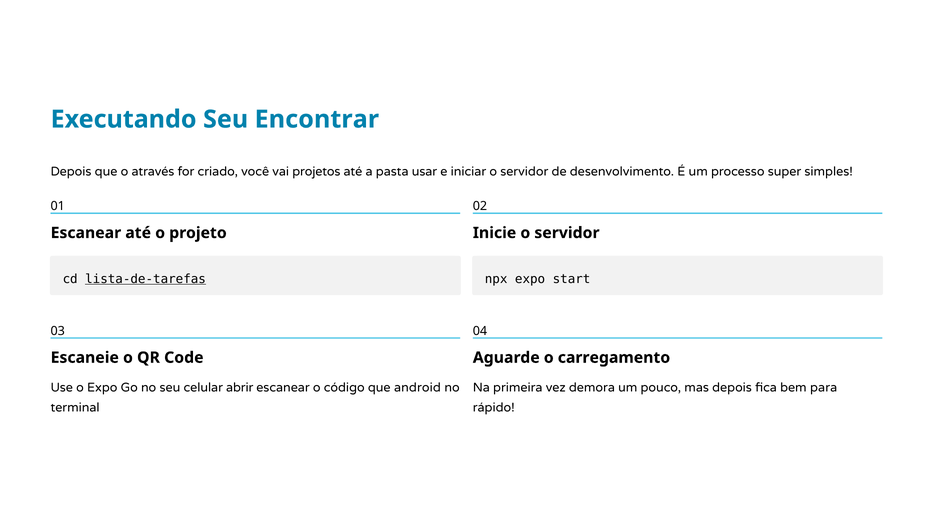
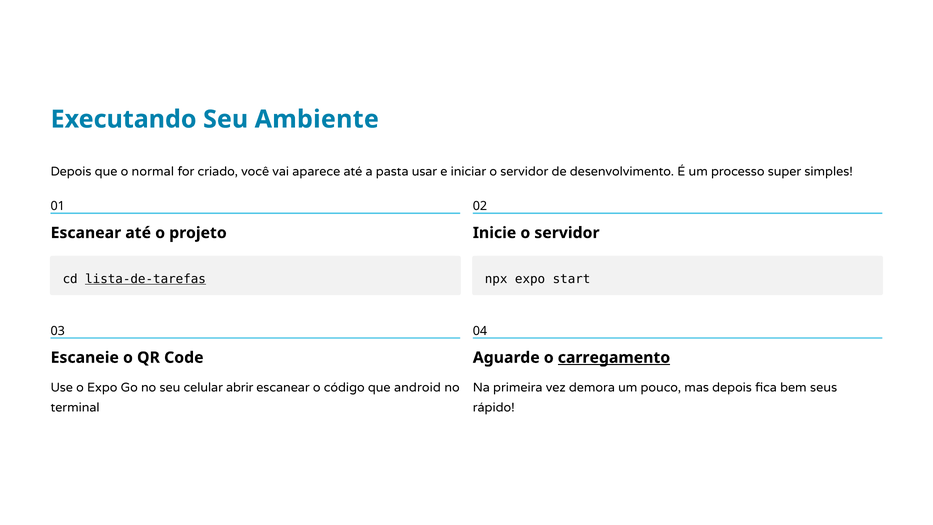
Encontrar: Encontrar -> Ambiente (317, 119)
através: através -> normal (153, 172)
projetos: projetos -> aparece (316, 172)
carregamento underline: none -> present (614, 357)
para: para -> seus (824, 387)
